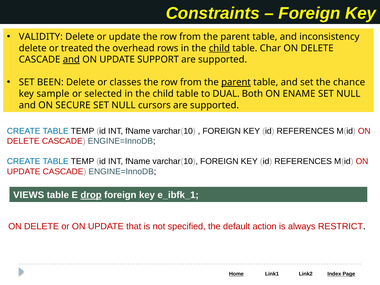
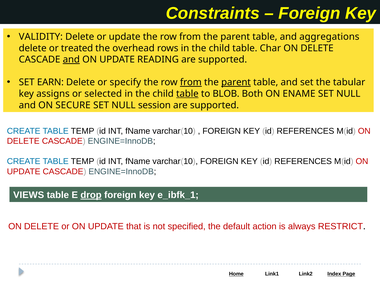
inconsistency: inconsistency -> aggregations (329, 37)
child underline: present -> none (219, 48)
SUPPORT: SUPPORT -> READING (158, 60)
BEEN: BEEN -> EARN (50, 82)
classes: classes -> specify (125, 82)
from underline: none -> present (191, 82)
chance: chance -> tabular (349, 82)
sample: sample -> assigns (53, 94)
table underline: none -> present (187, 94)
DUAL: DUAL -> BLOB (226, 94)
cursors: cursors -> session (154, 105)
